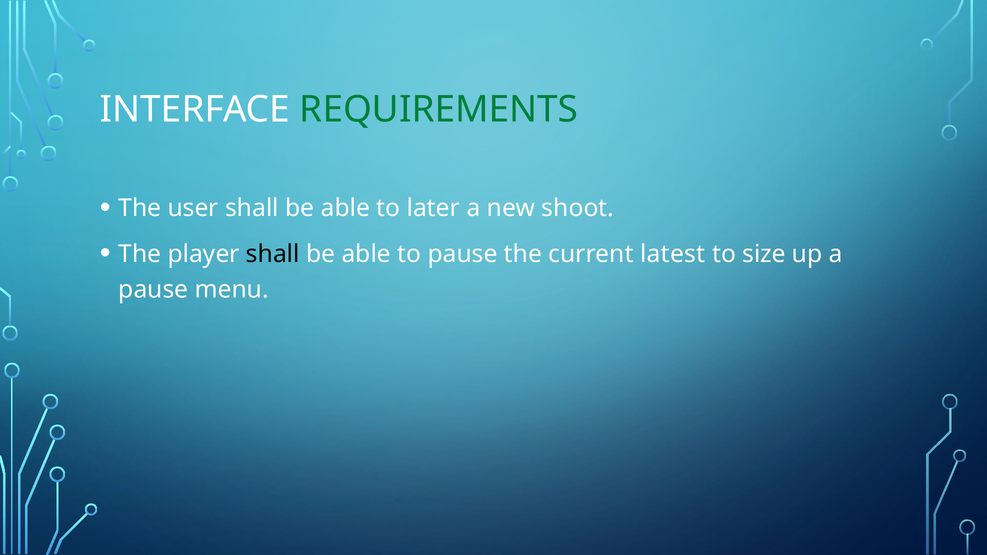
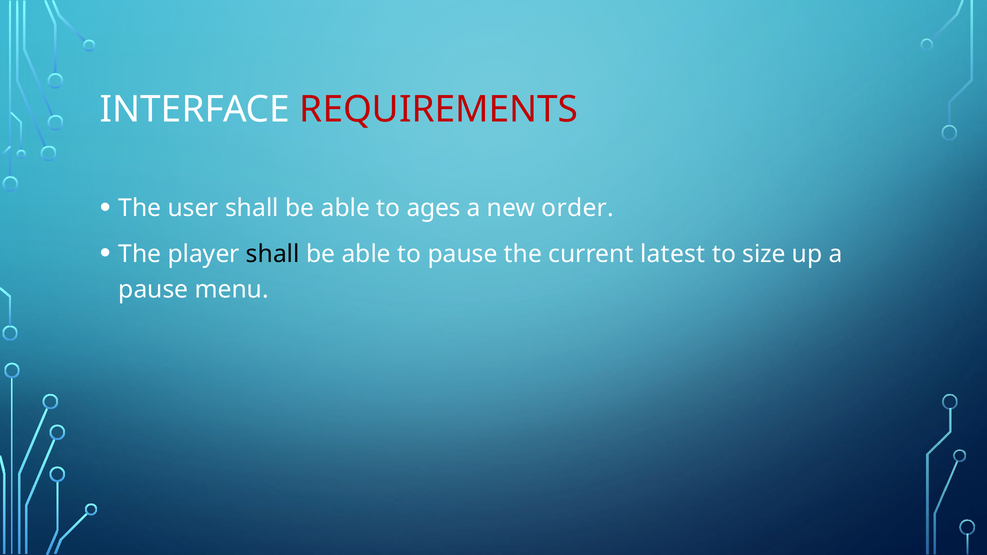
REQUIREMENTS colour: green -> red (439, 110)
later: later -> ages (434, 208)
shoot: shoot -> order (578, 208)
